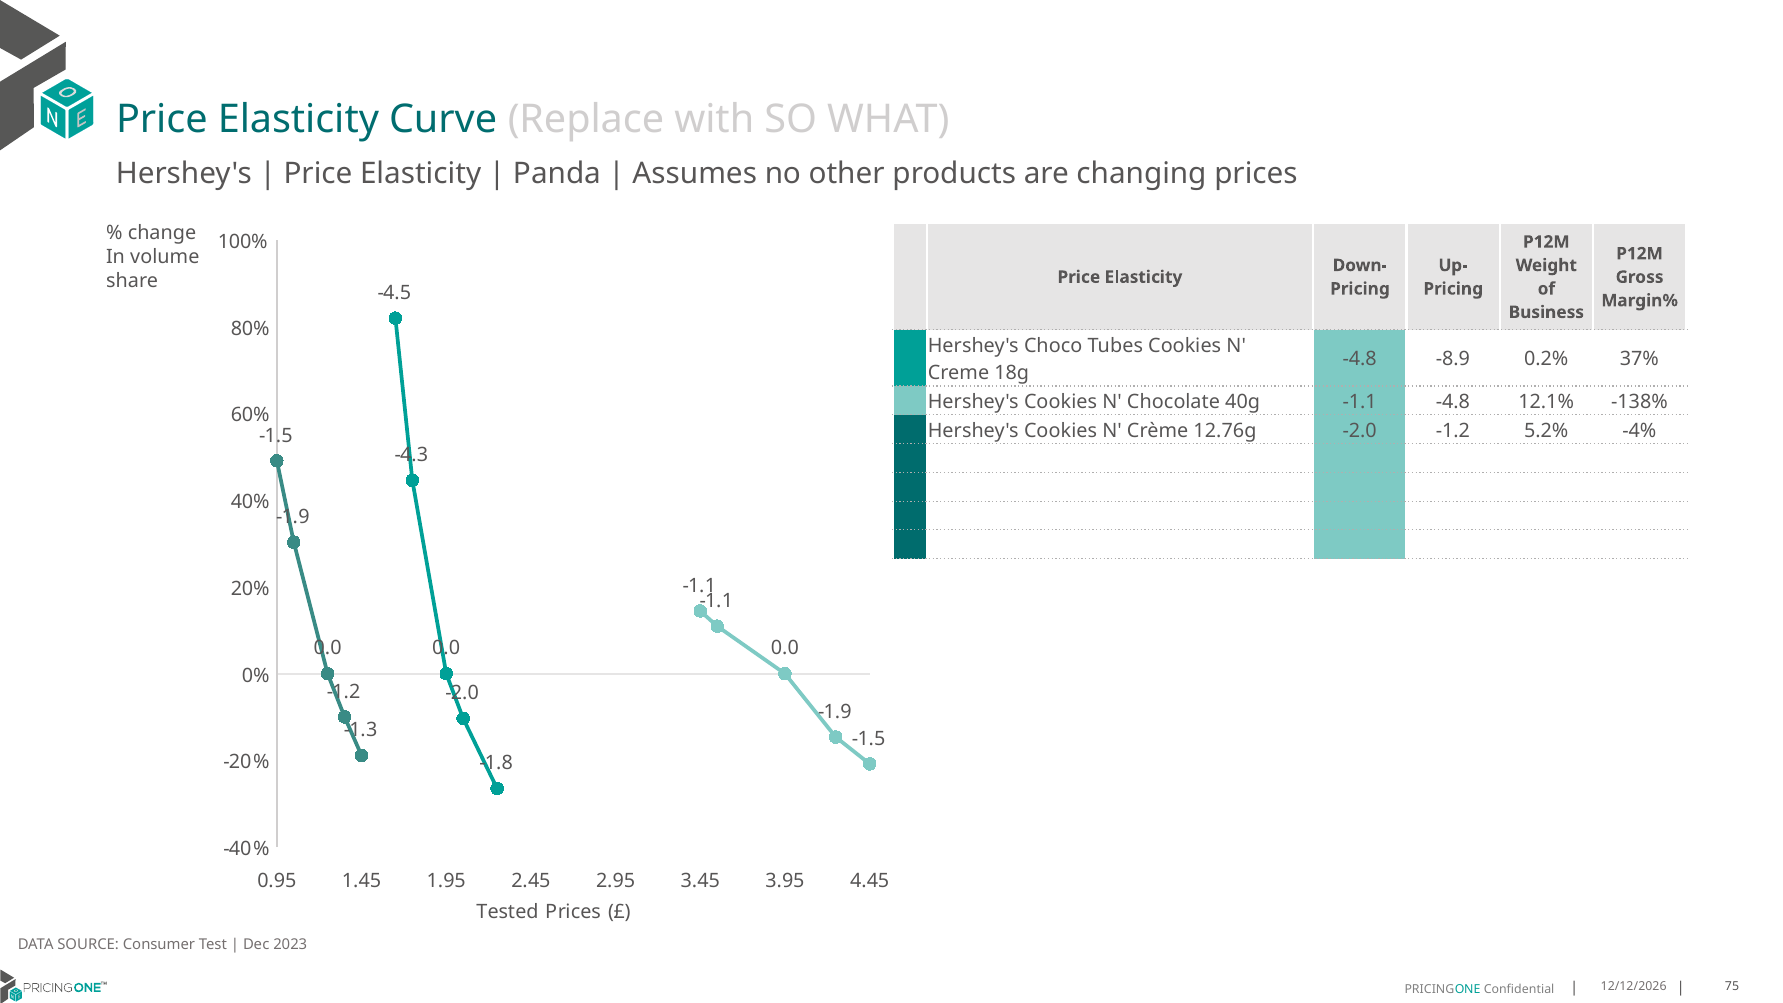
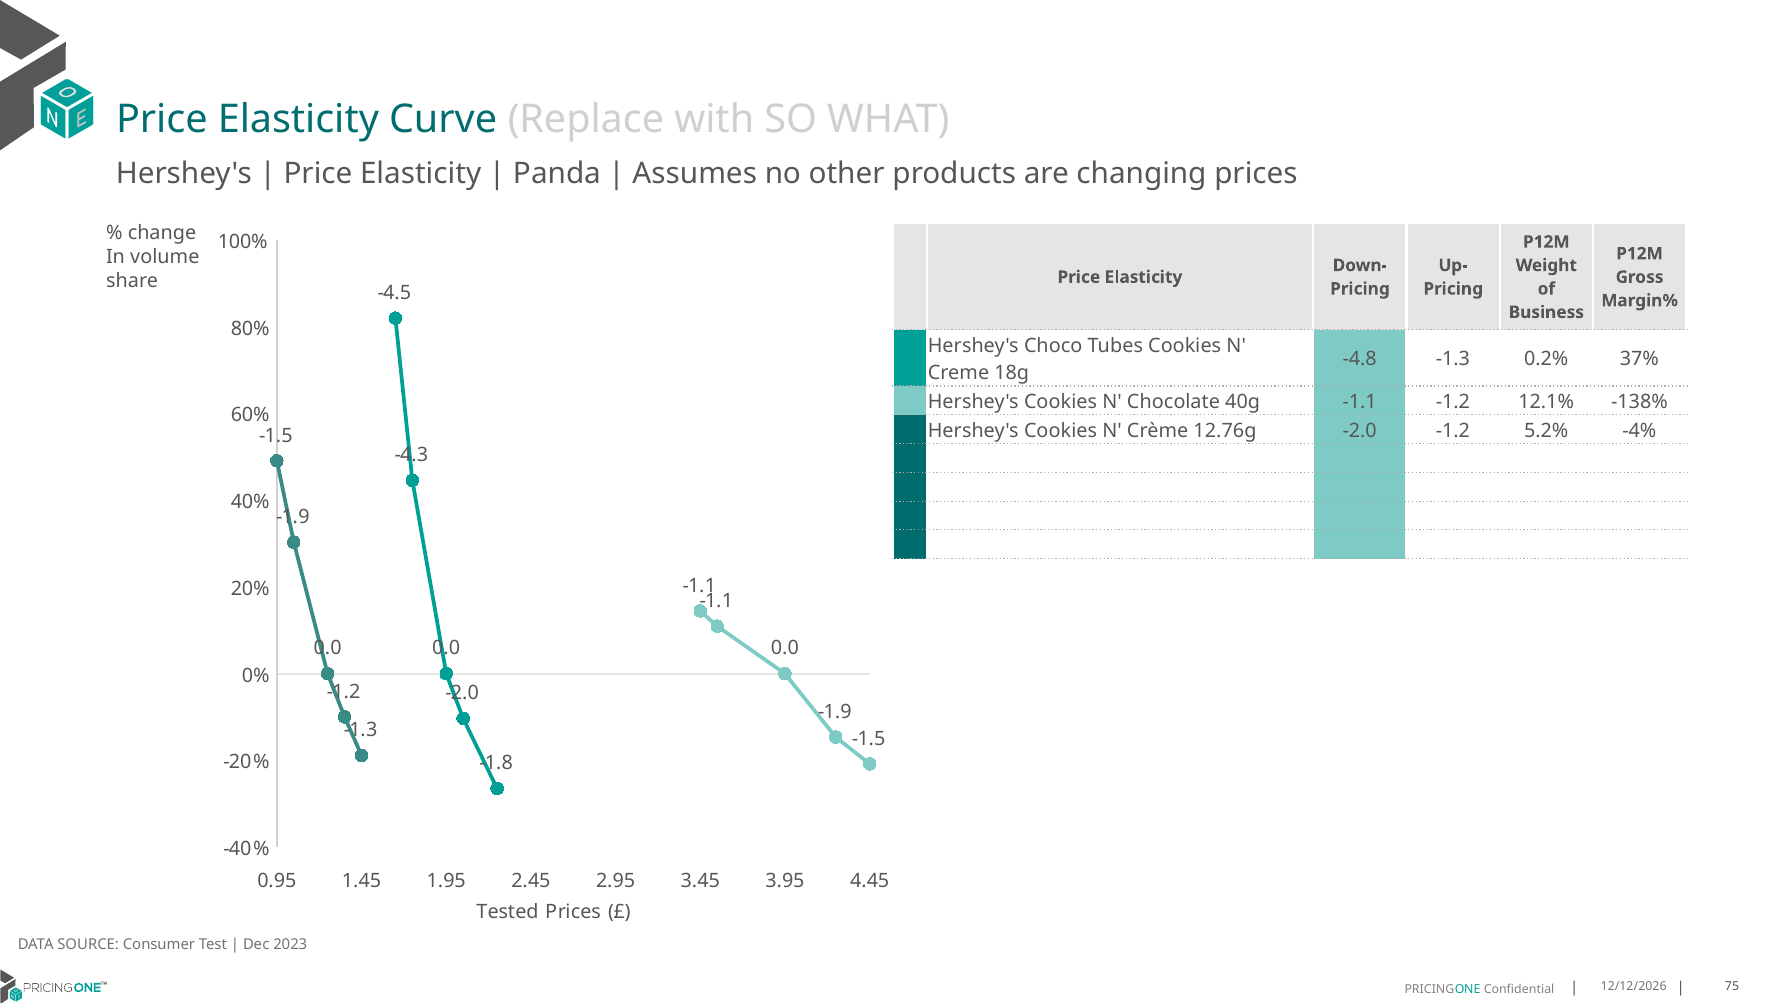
-4.8 -8.9: -8.9 -> -1.3 (1453, 359)
-1.1 -4.8: -4.8 -> -1.2 (1453, 402)
